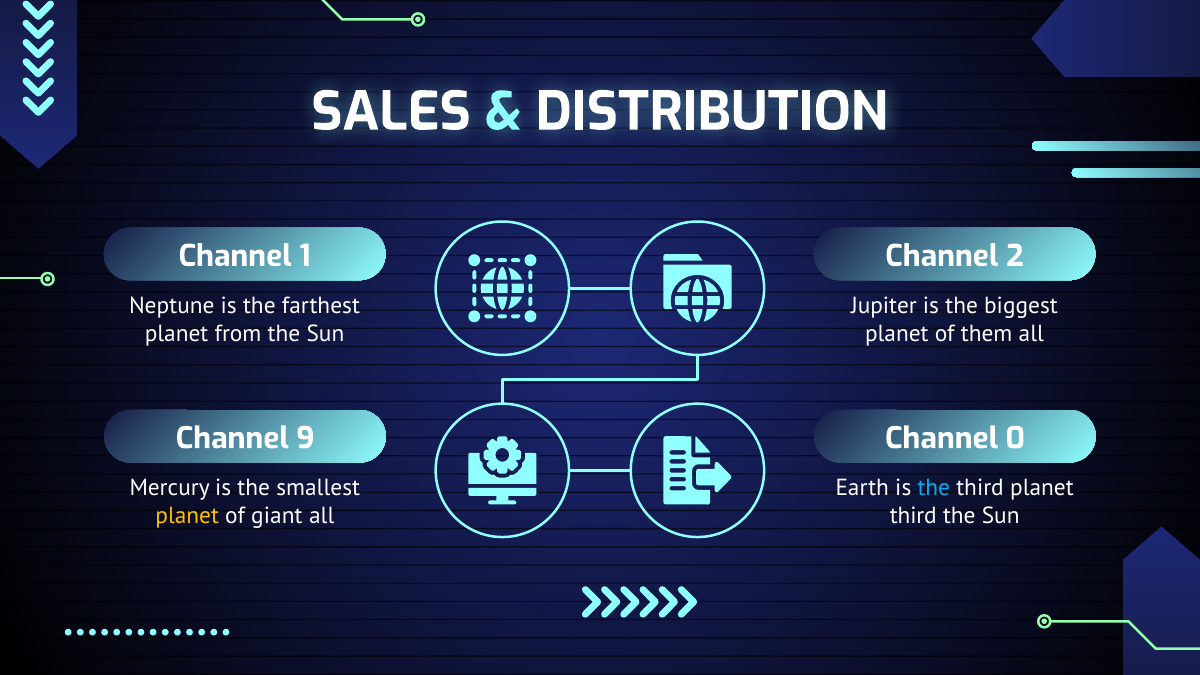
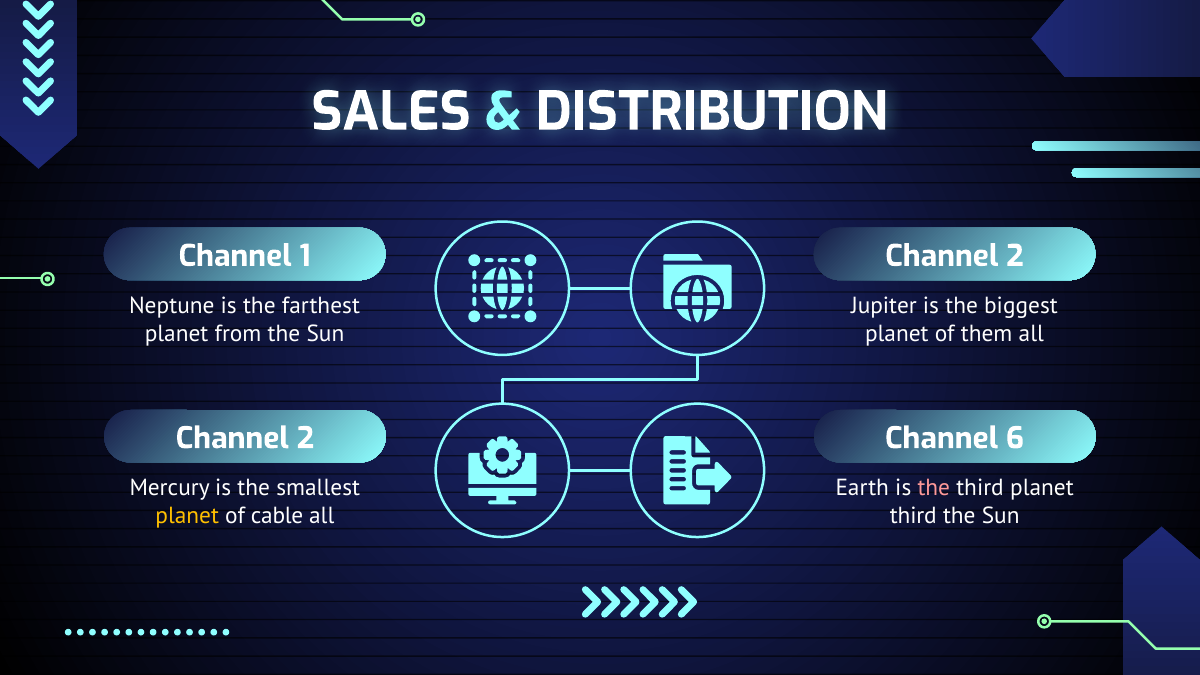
9: 9 -> 2 (305, 438)
0: 0 -> 6 (1015, 438)
the colour: light blue -> pink (934, 488)
giant: giant -> cable (277, 516)
